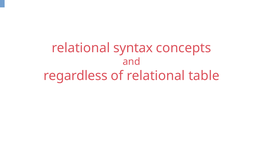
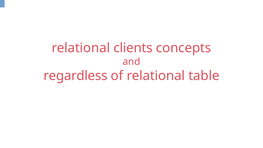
syntax: syntax -> clients (133, 48)
